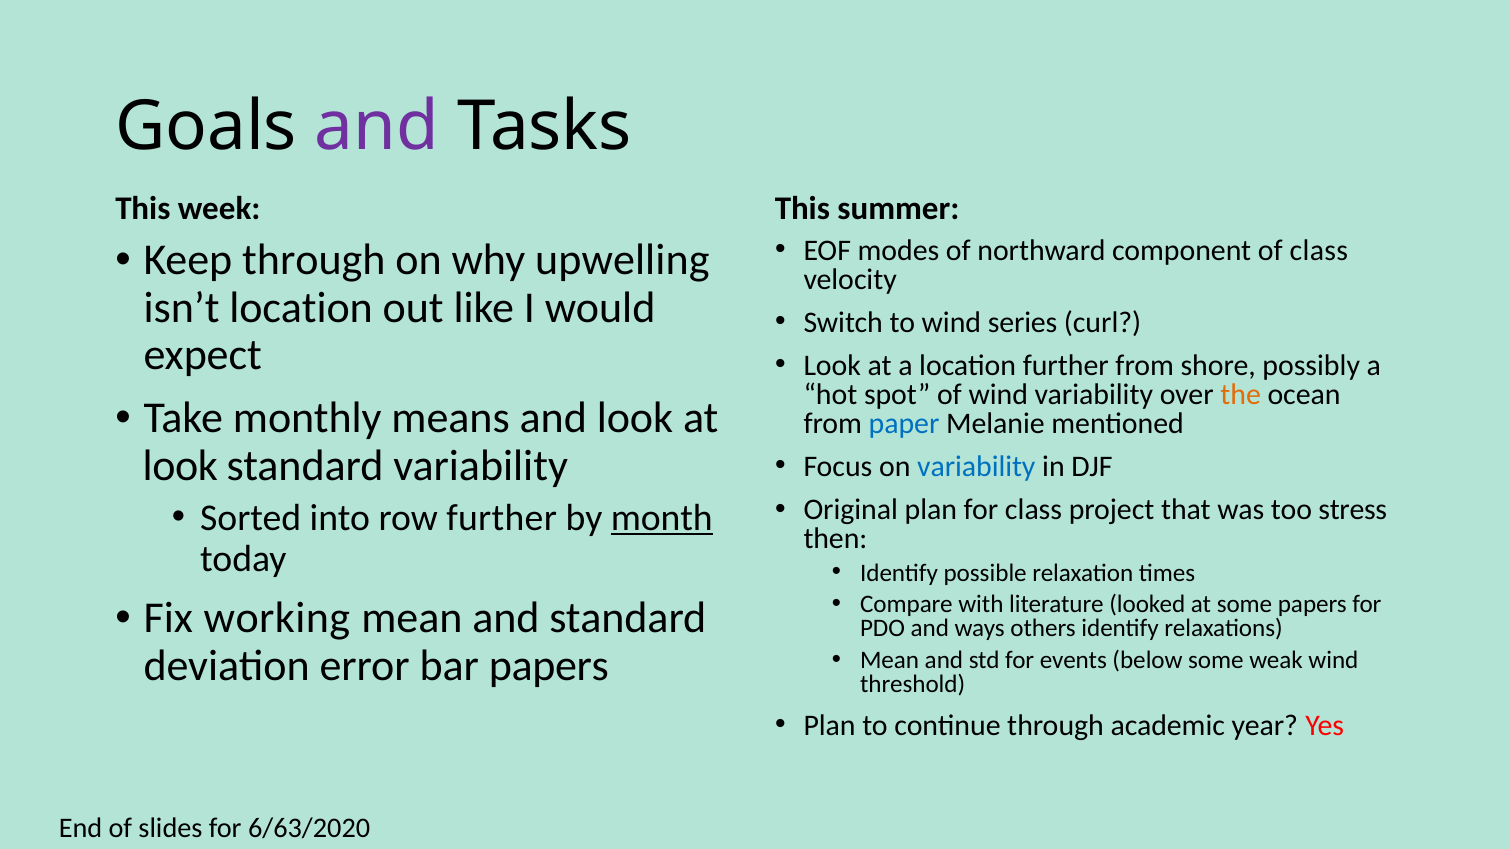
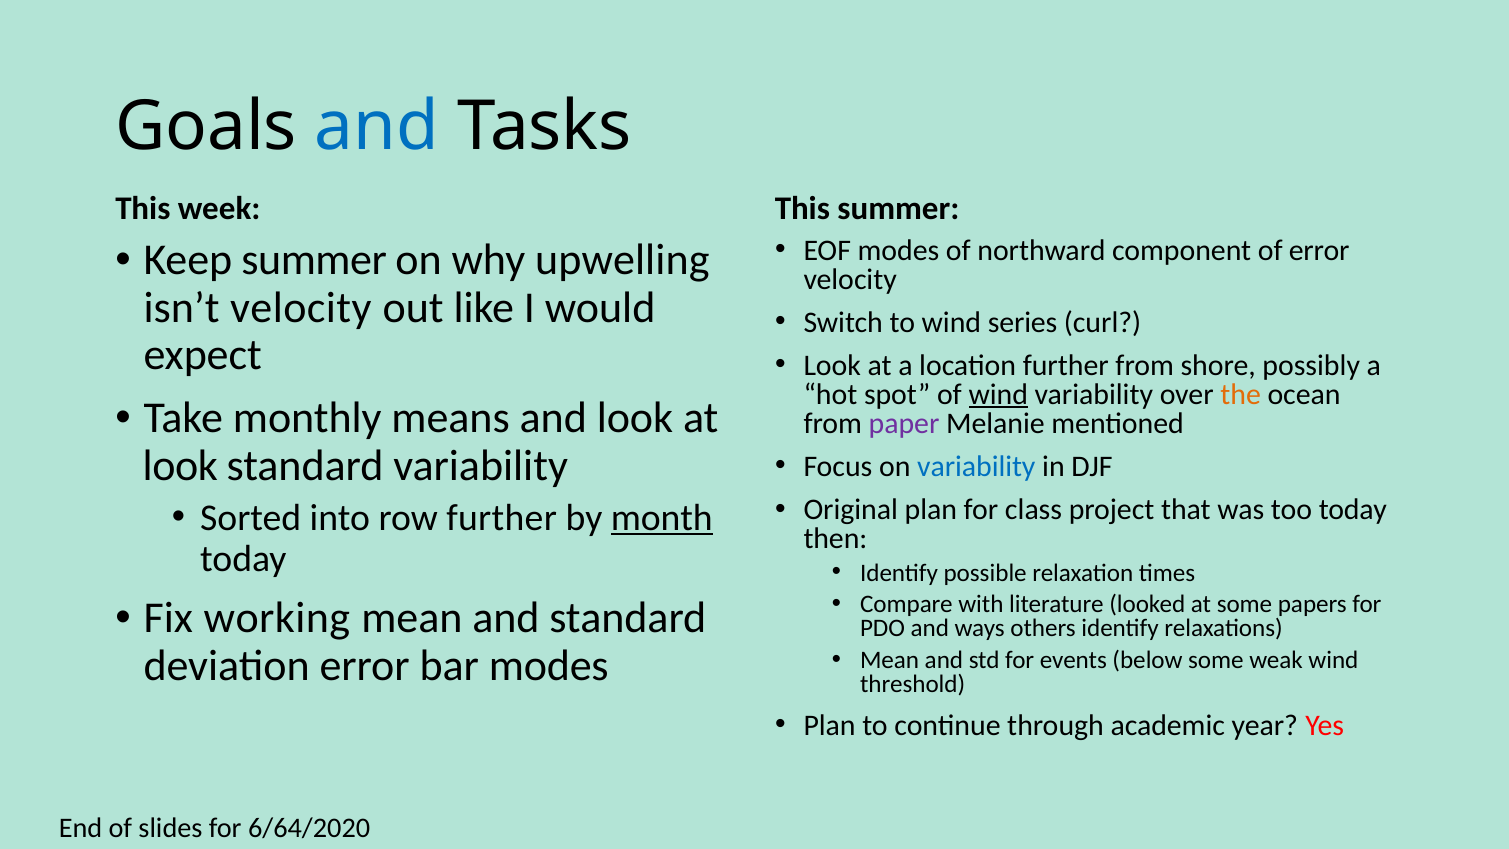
and colour: purple -> blue (377, 127)
of class: class -> error (1319, 250)
Keep through: through -> summer (314, 260)
isn’t location: location -> velocity (301, 308)
wind underline: none -> present (998, 394)
paper colour: blue -> purple (904, 423)
too stress: stress -> today (1353, 510)
bar papers: papers -> modes (549, 666)
6/63/2020: 6/63/2020 -> 6/64/2020 (309, 828)
